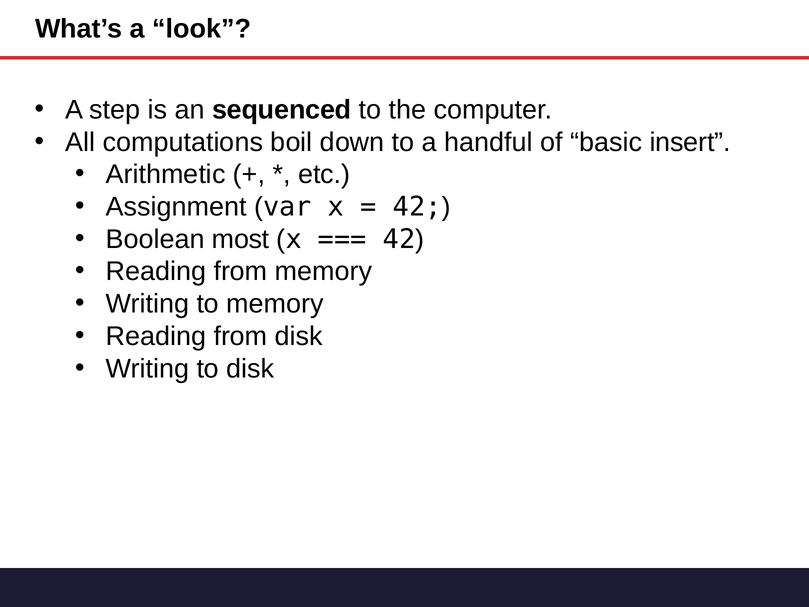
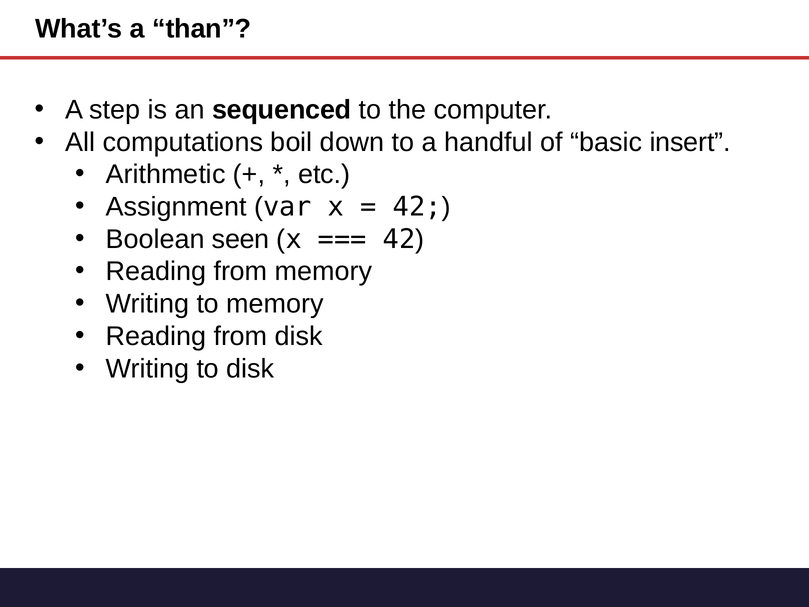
look: look -> than (202, 29)
most: most -> seen (241, 239)
